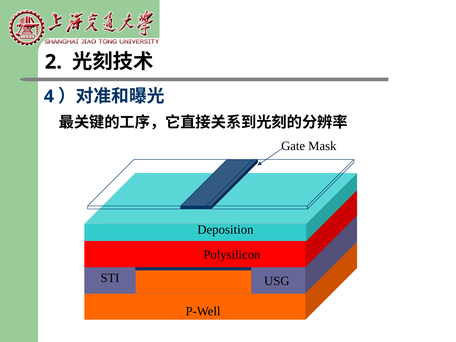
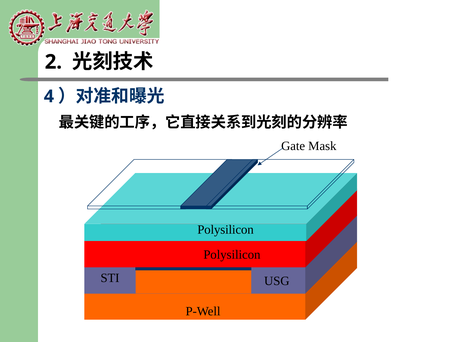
Deposition: Deposition -> Polysilicon (226, 230)
